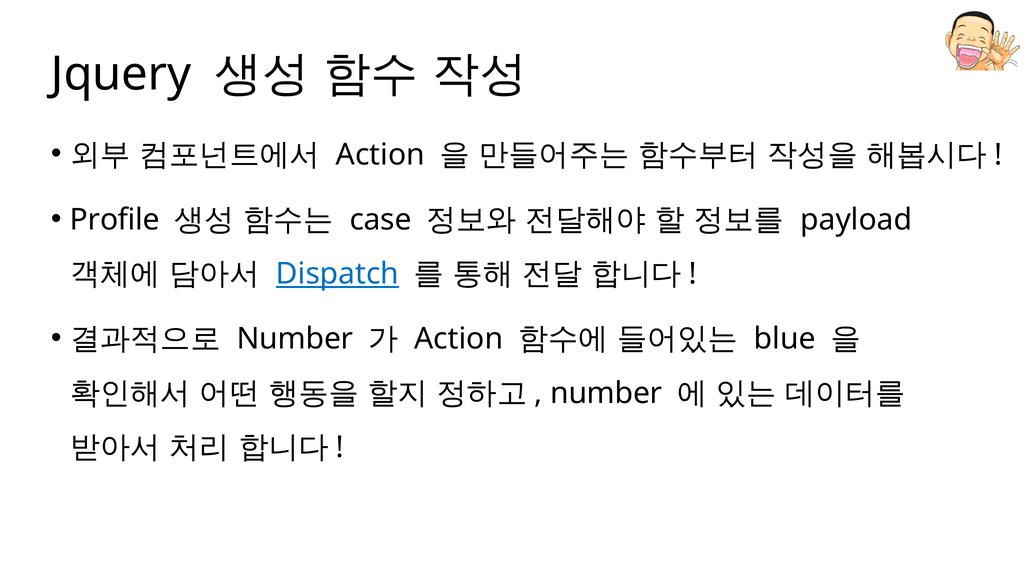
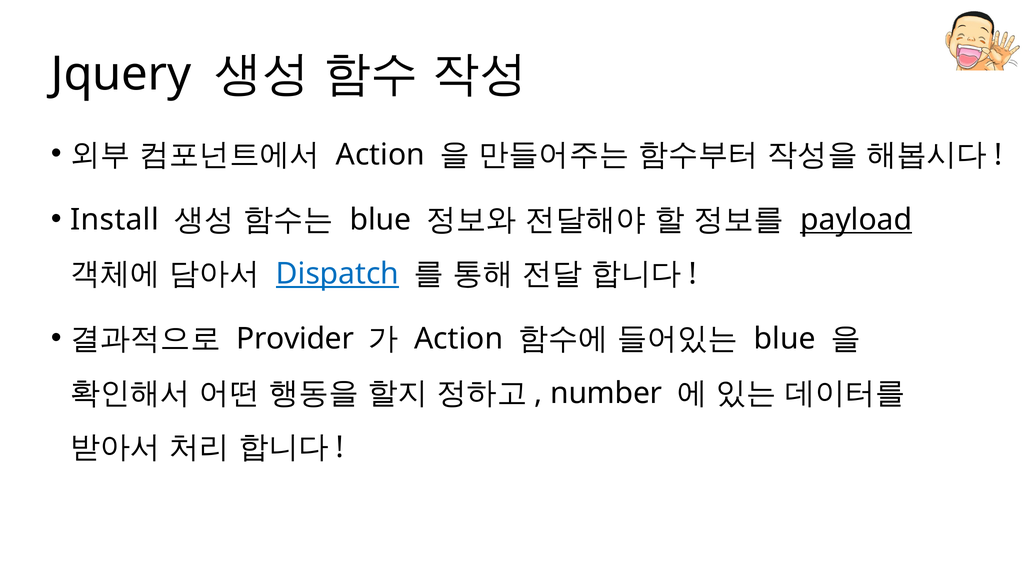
Profile: Profile -> Install (115, 220)
case: case -> blue (381, 220)
payload underline: none -> present (856, 220)
Number: Number -> Provider (295, 339)
